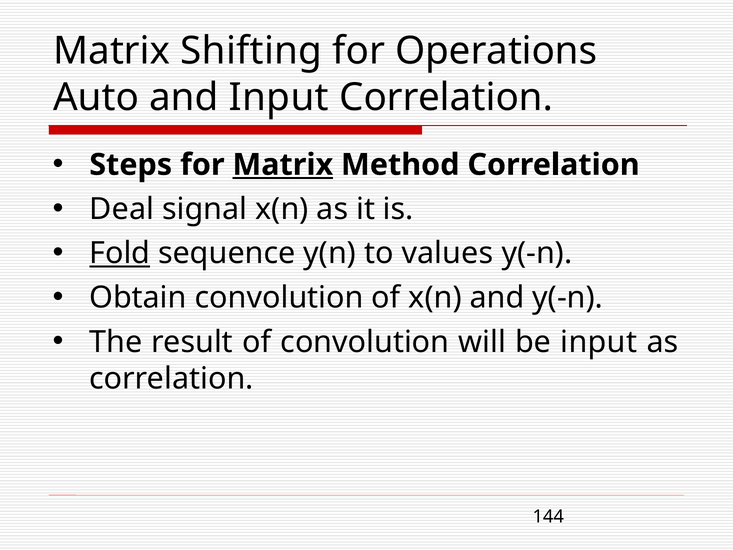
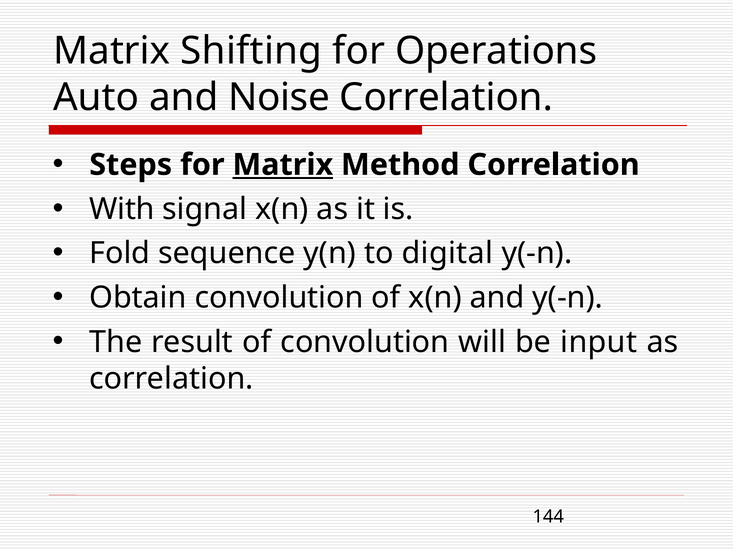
and Input: Input -> Noise (279, 97)
Deal: Deal -> With (122, 209)
Fold underline: present -> none (120, 253)
values: values -> digital (447, 253)
